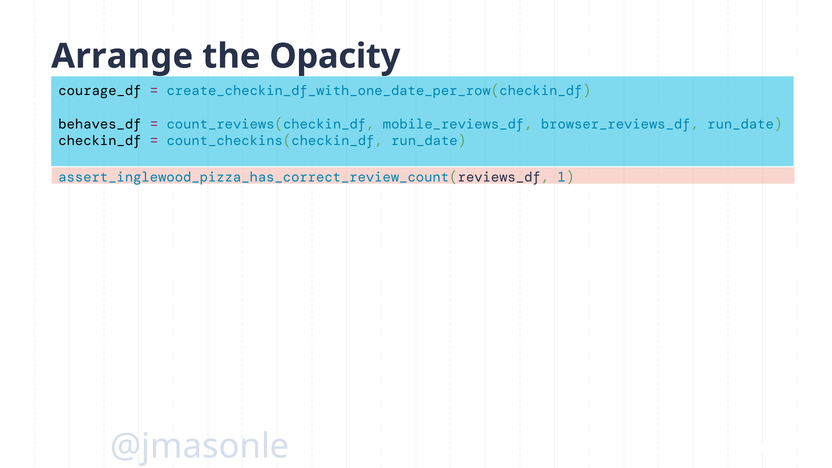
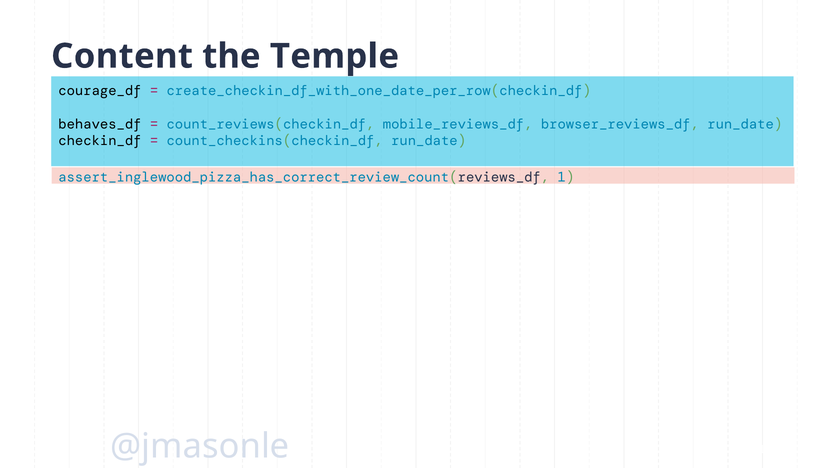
Arrange: Arrange -> Content (122, 56)
Opacity: Opacity -> Temple (334, 56)
